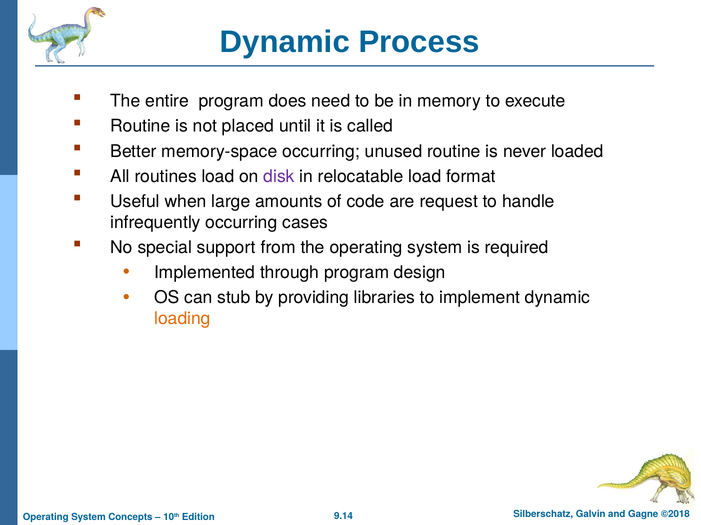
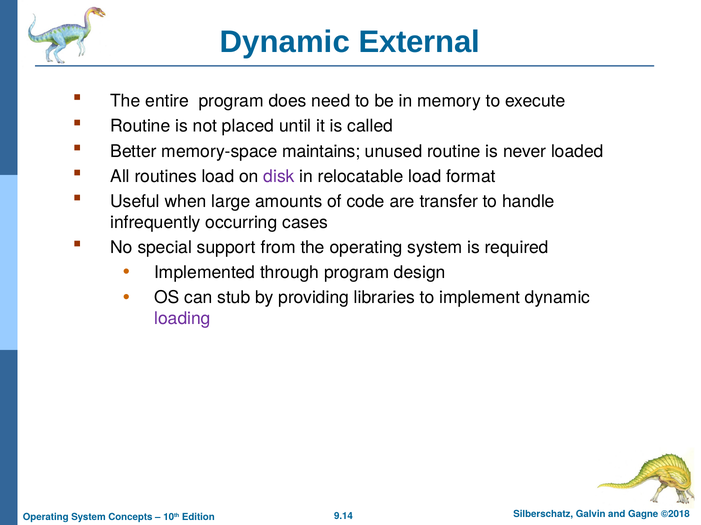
Process: Process -> External (419, 42)
memory-space occurring: occurring -> maintains (321, 151)
request: request -> transfer (449, 202)
loading colour: orange -> purple (182, 319)
